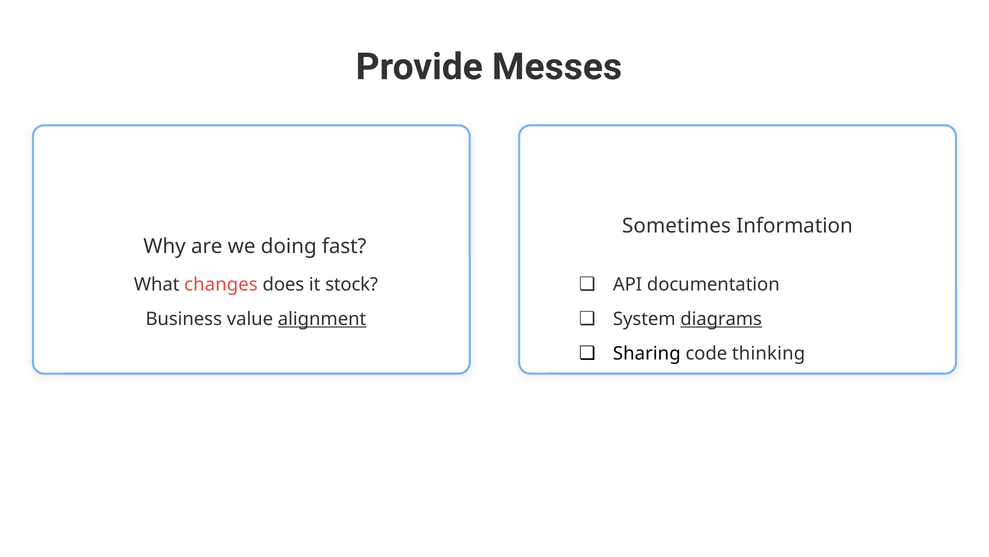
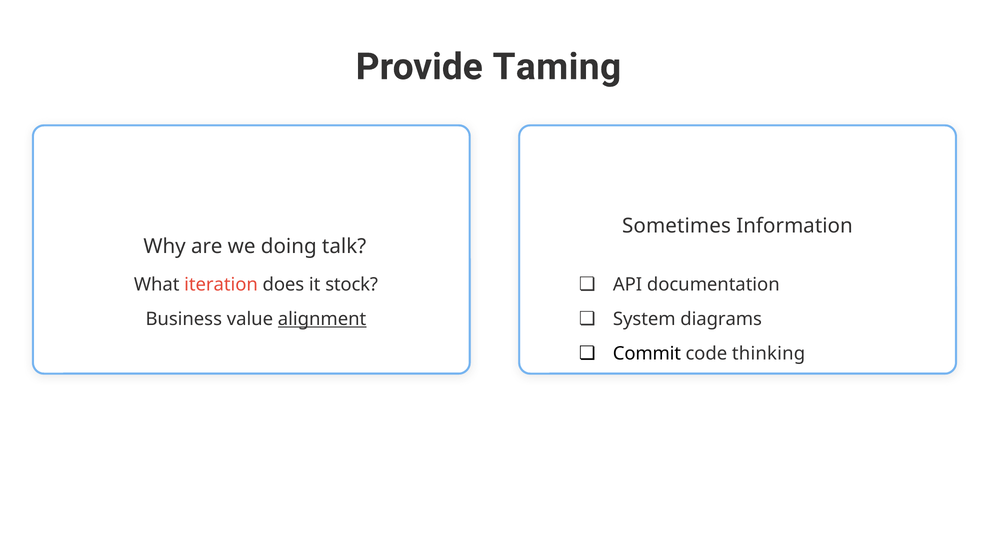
Messes: Messes -> Taming (557, 67)
fast: fast -> talk (344, 246)
changes: changes -> iteration (221, 284)
diagrams underline: present -> none (721, 319)
Sharing: Sharing -> Commit (647, 353)
